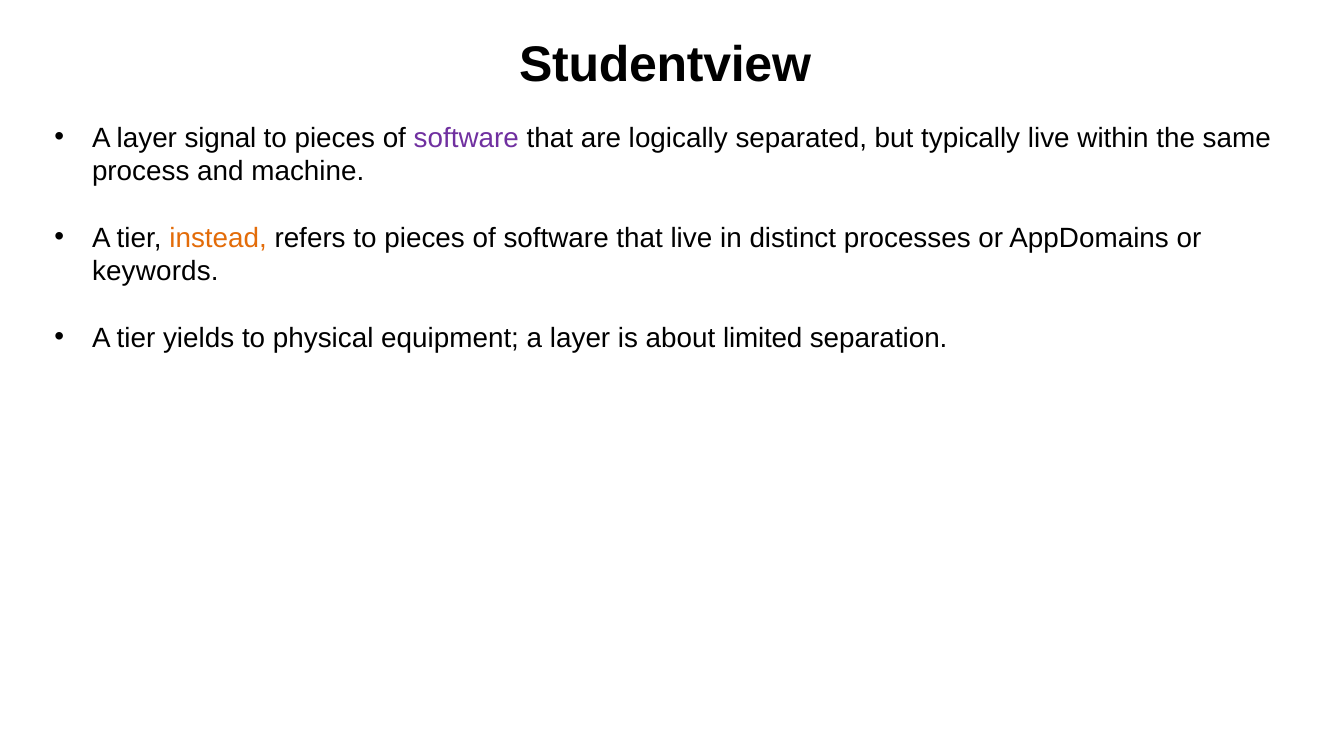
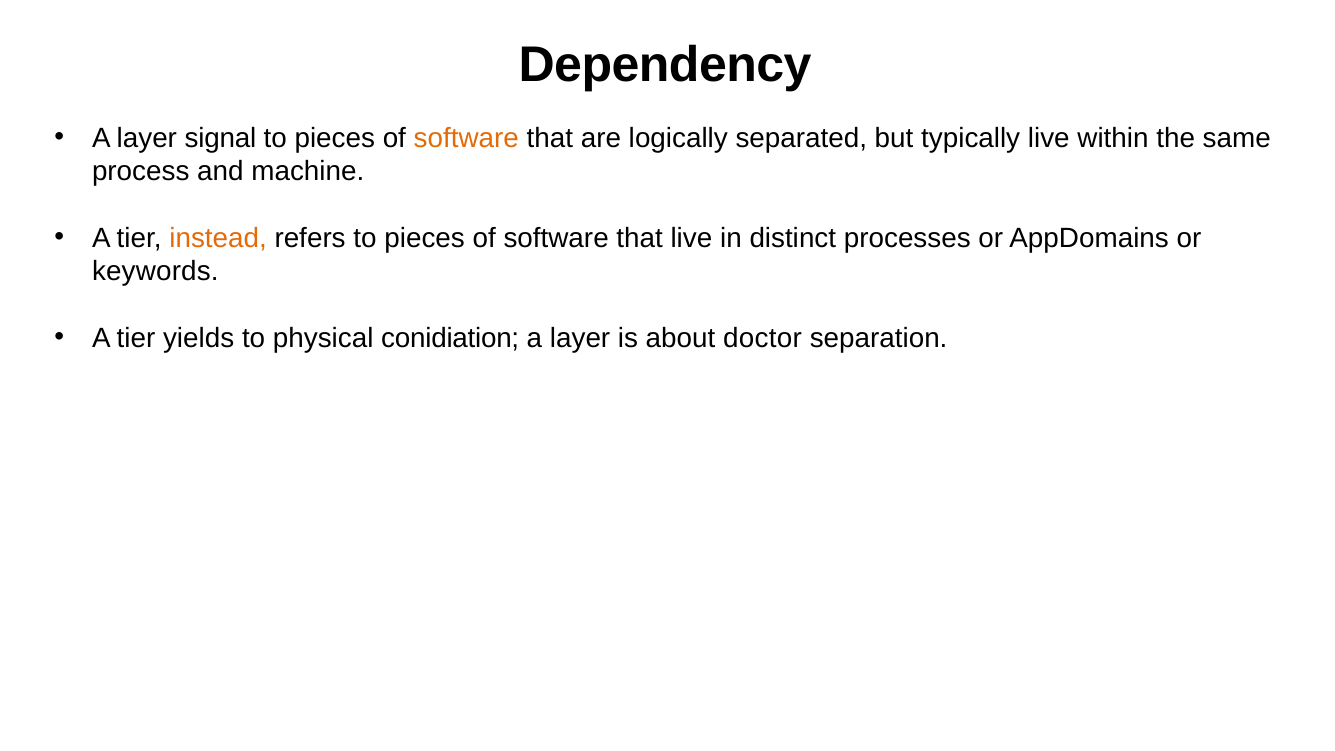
Studentview: Studentview -> Dependency (665, 65)
software colour: purple -> orange (466, 138)
equipment: equipment -> conidiation (450, 338)
limited: limited -> doctor (763, 338)
